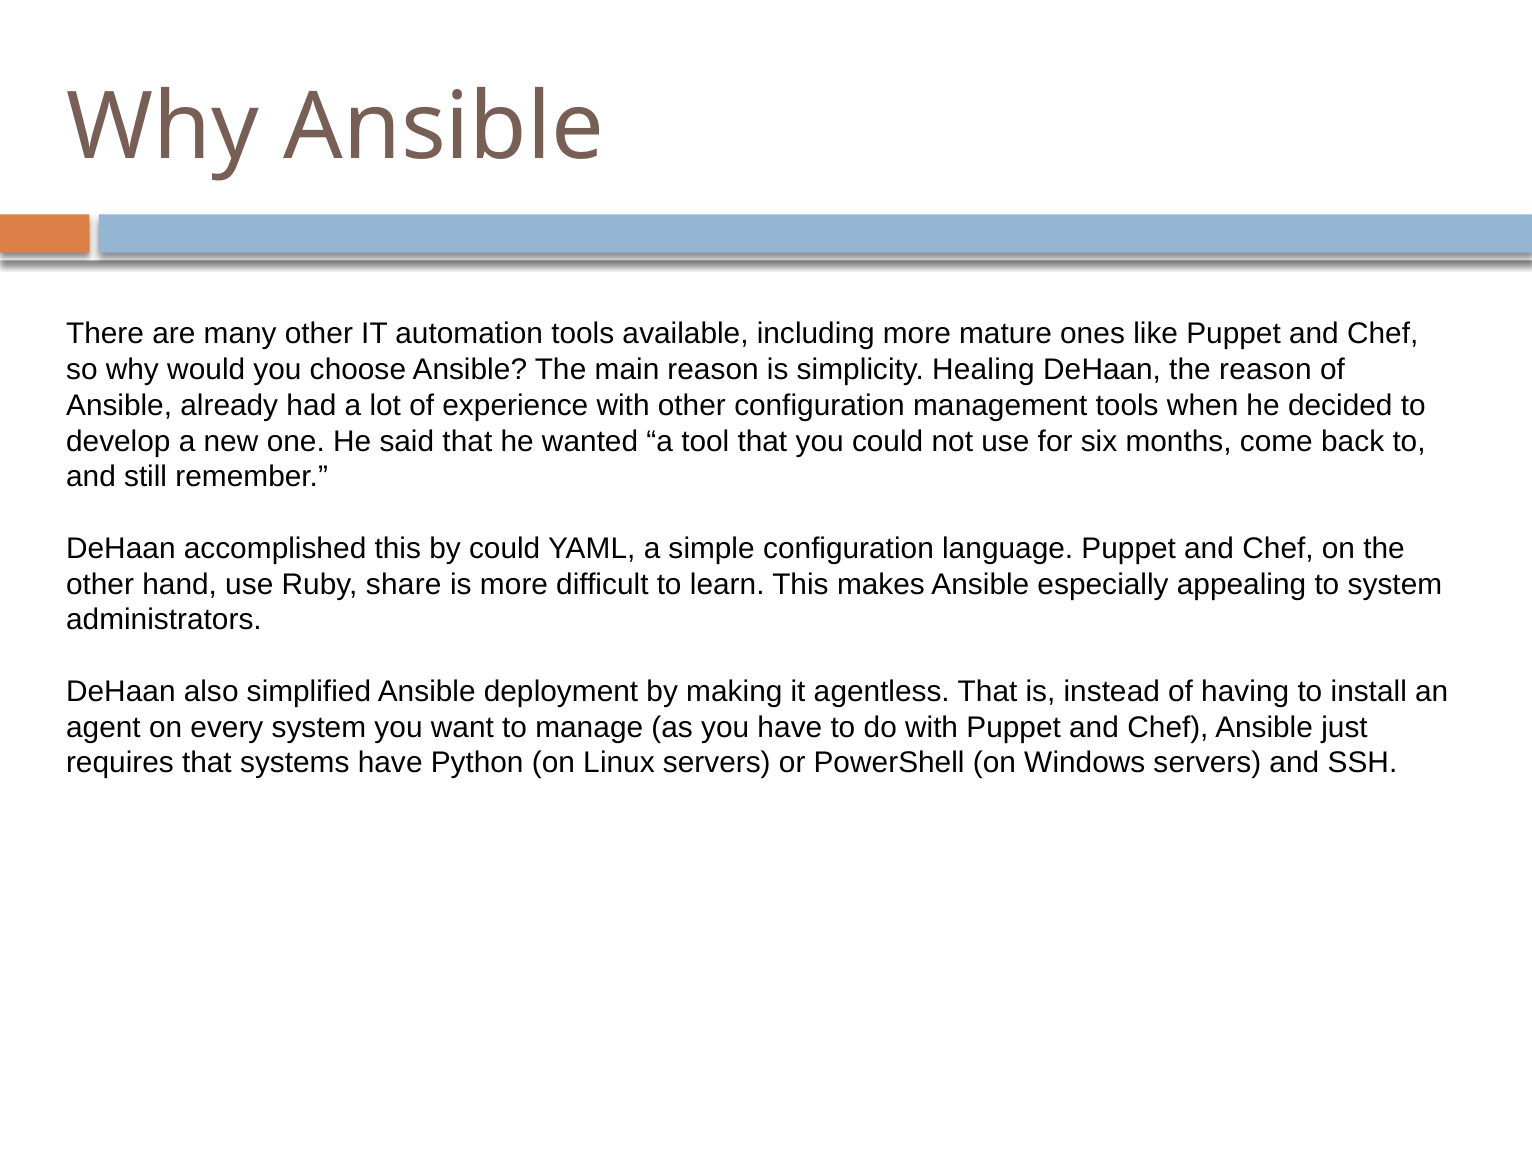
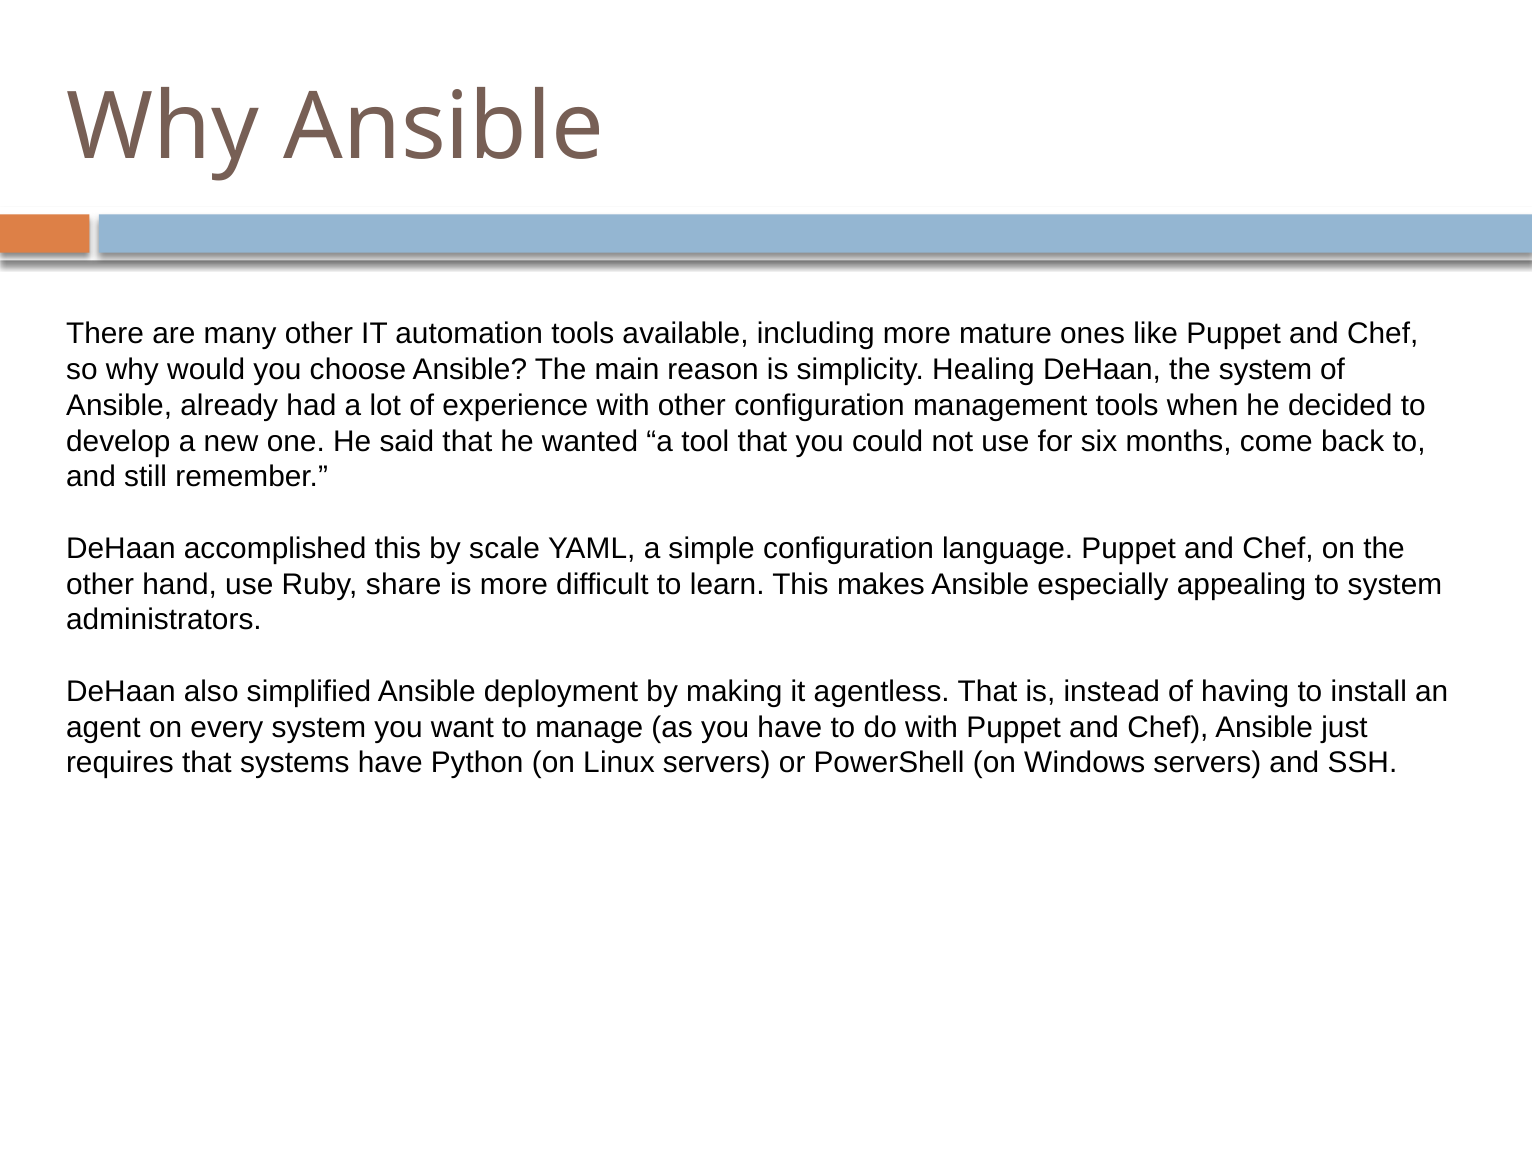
the reason: reason -> system (1266, 370)
by could: could -> scale (505, 549)
